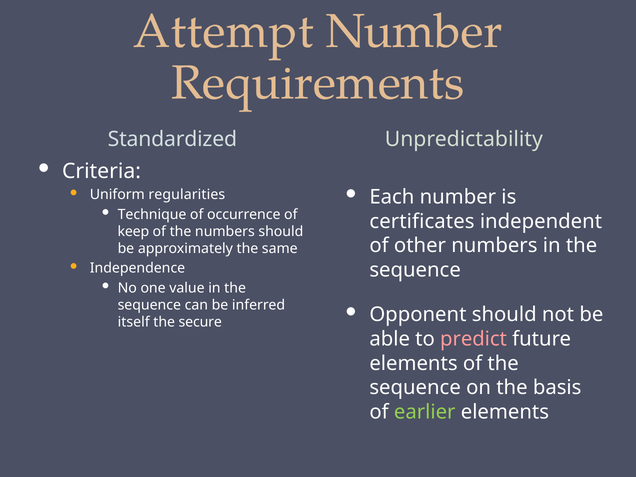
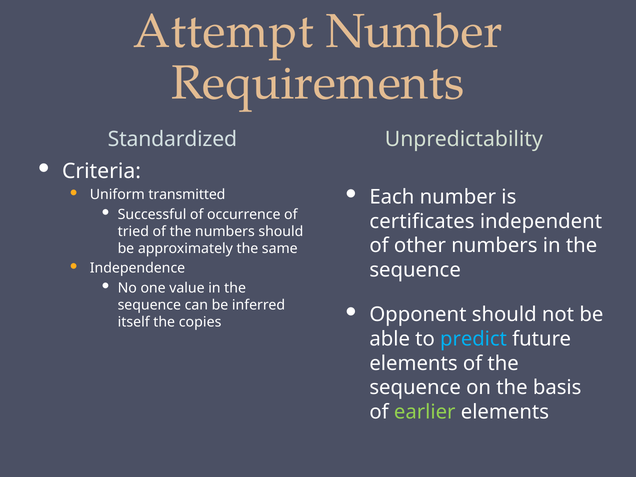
regularities: regularities -> transmitted (187, 195)
Technique: Technique -> Successful (152, 215)
keep: keep -> tried (133, 232)
secure: secure -> copies (200, 322)
predict colour: pink -> light blue (474, 339)
